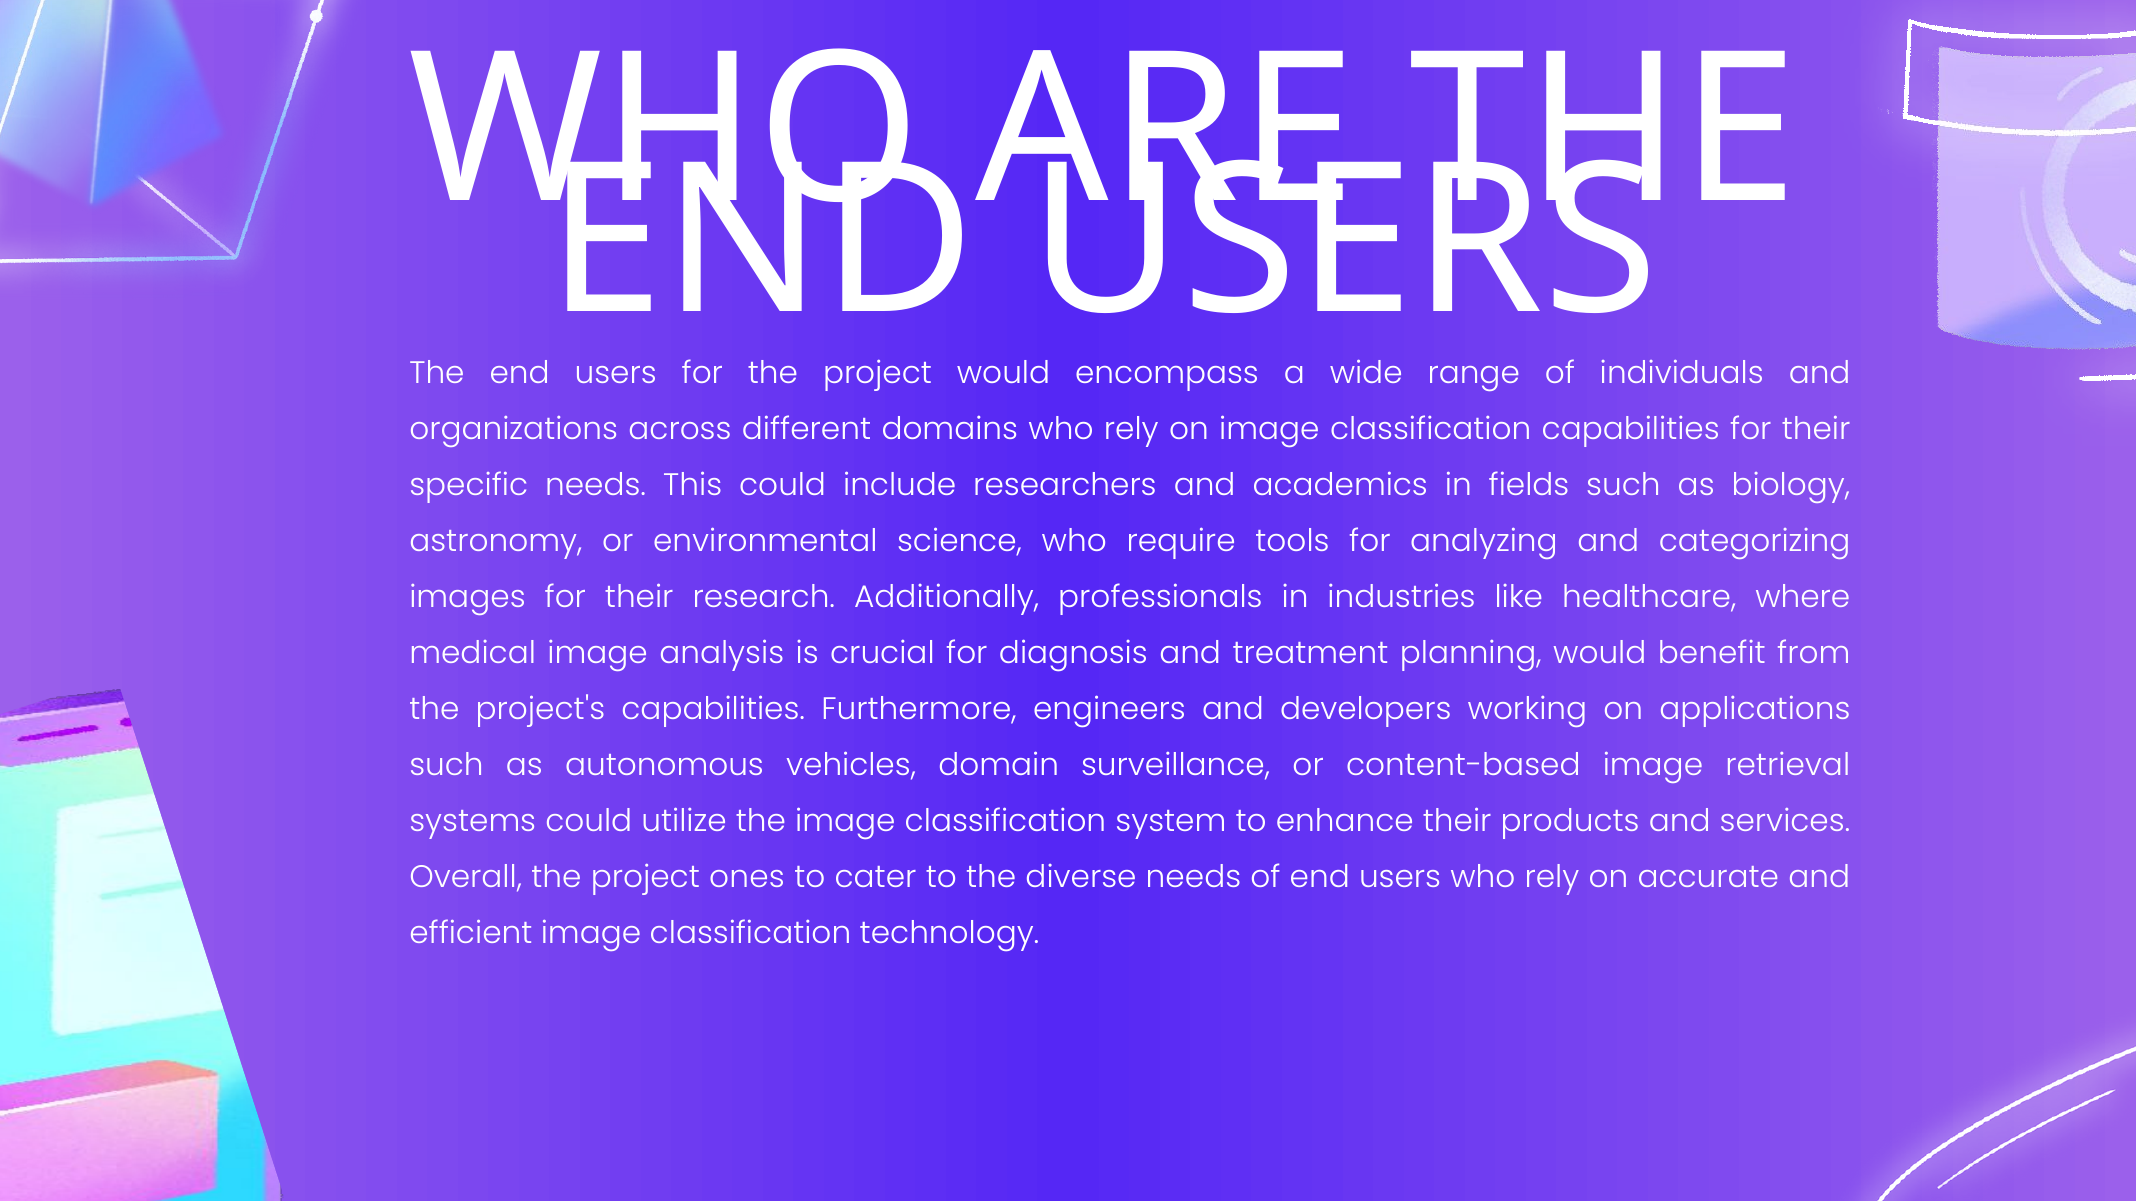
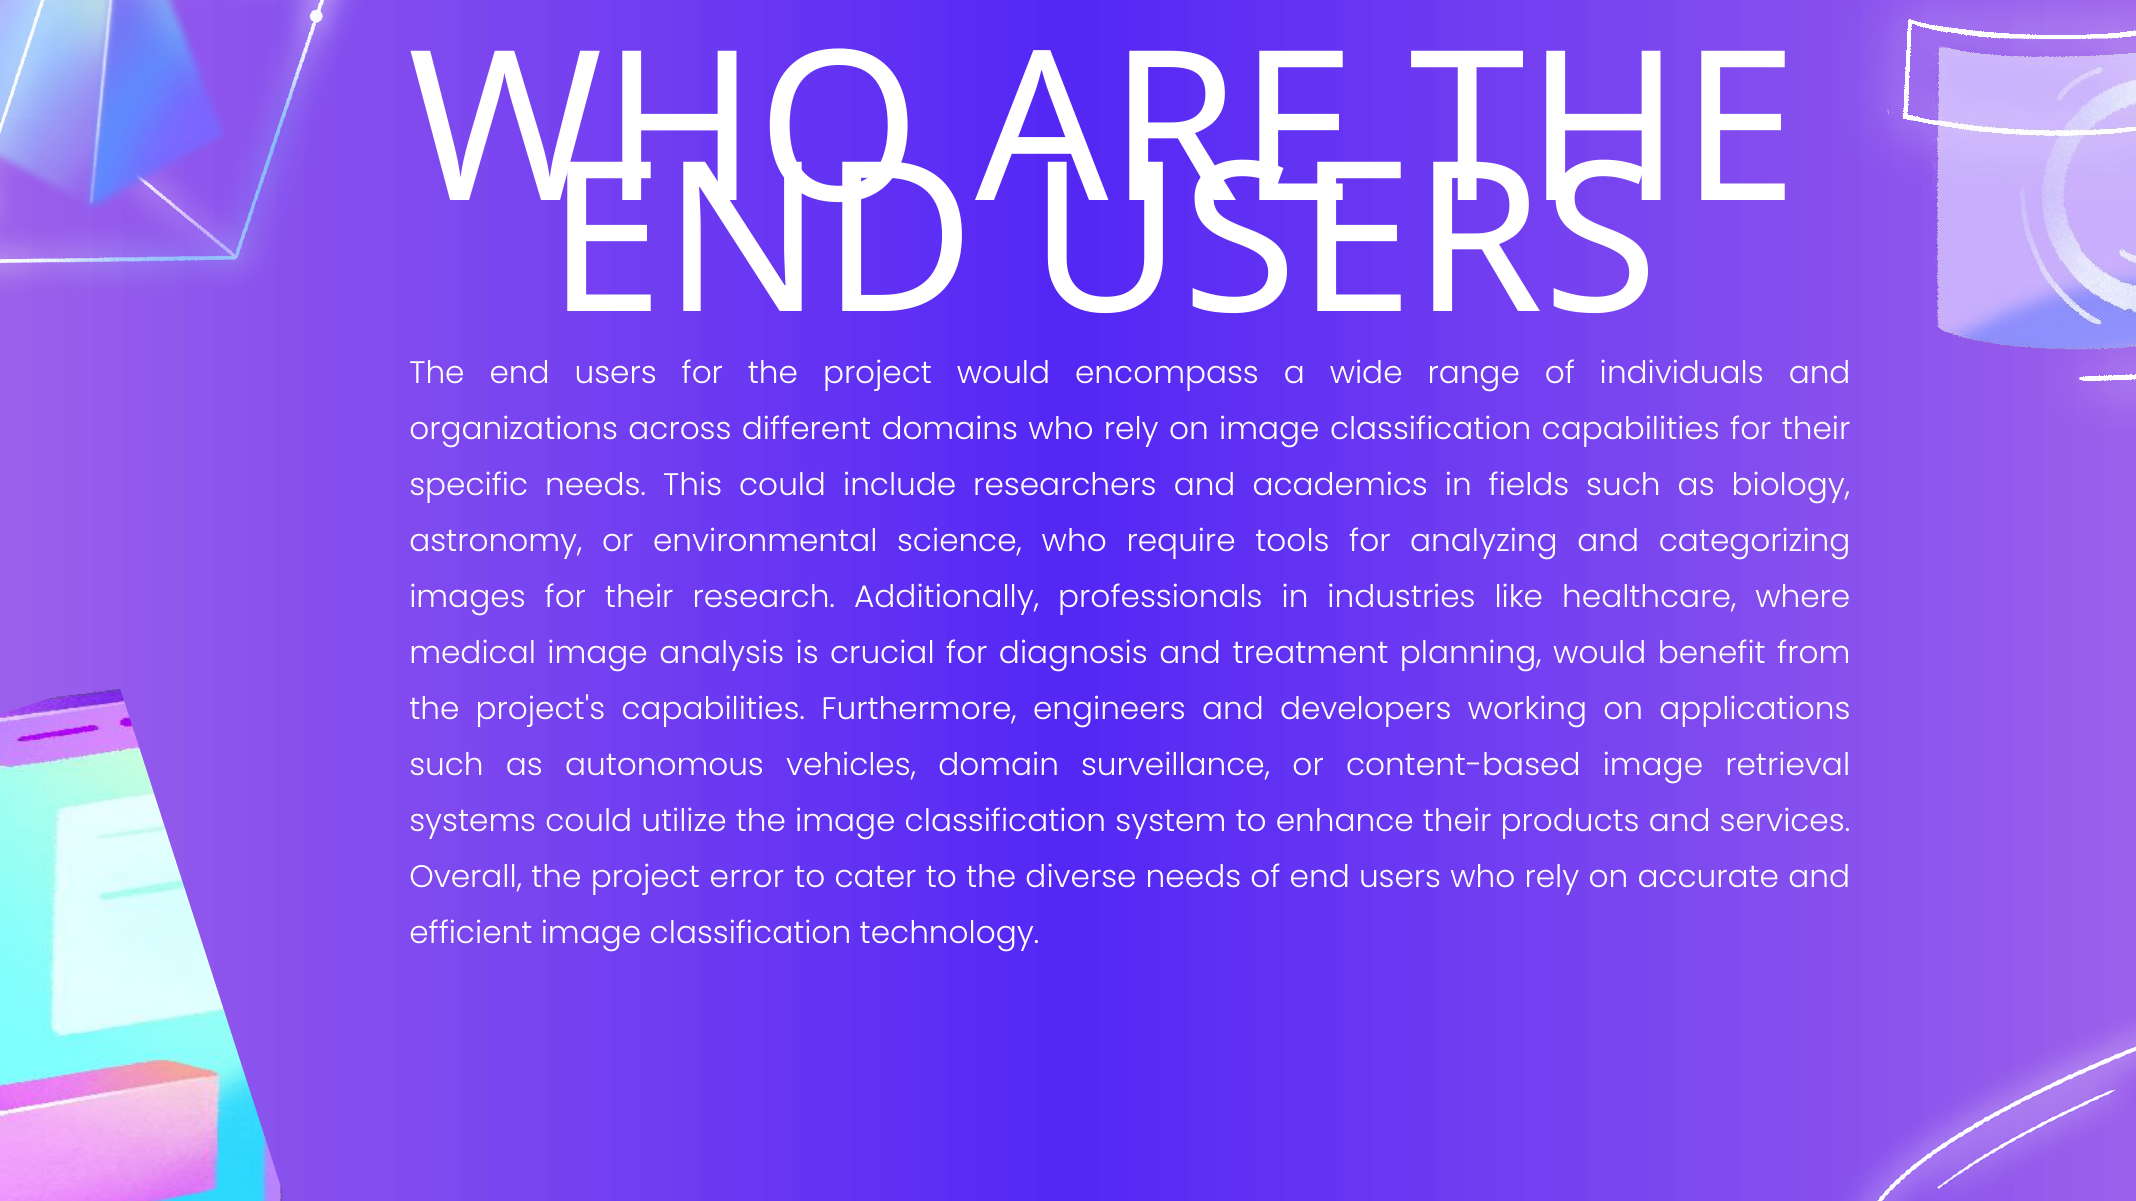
ones: ones -> error (747, 878)
